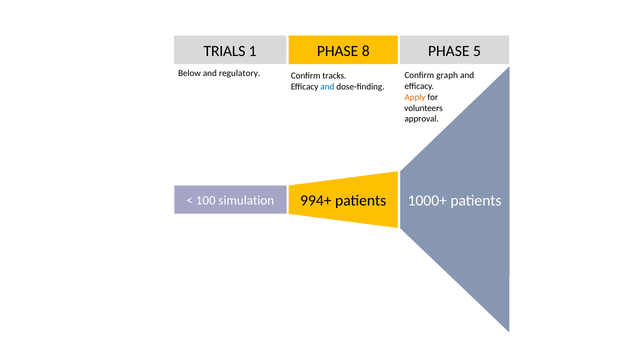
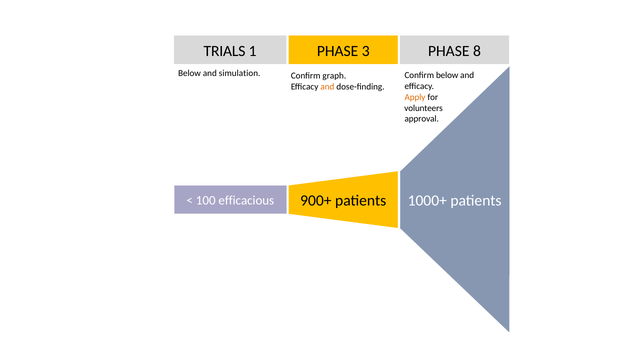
8: 8 -> 3 (366, 51)
5: 5 -> 8 (477, 51)
regulatory: regulatory -> simulation (240, 73)
Confirm graph: graph -> below (447, 75)
tracks: tracks -> graph (334, 76)
and colour: blue -> orange (327, 86)
994+: 994+ -> 900+ (316, 200)
simulation: simulation -> efficacious (246, 200)
